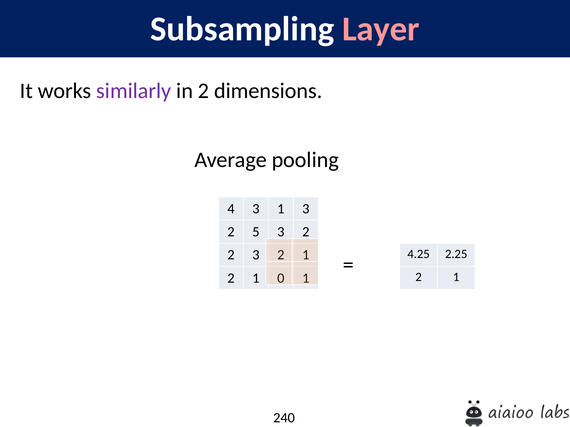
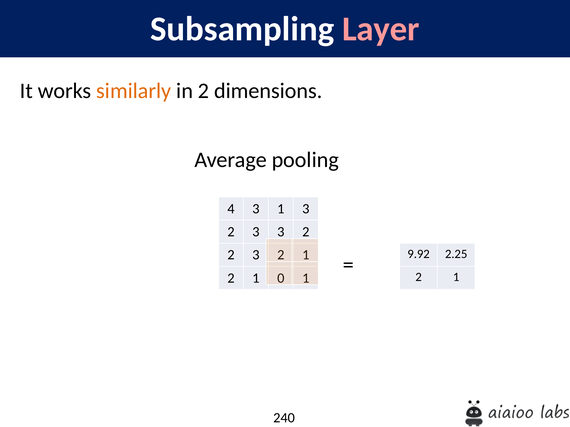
similarly colour: purple -> orange (134, 91)
5: 5 -> 3 (256, 232)
4.25: 4.25 -> 9.92 (419, 254)
